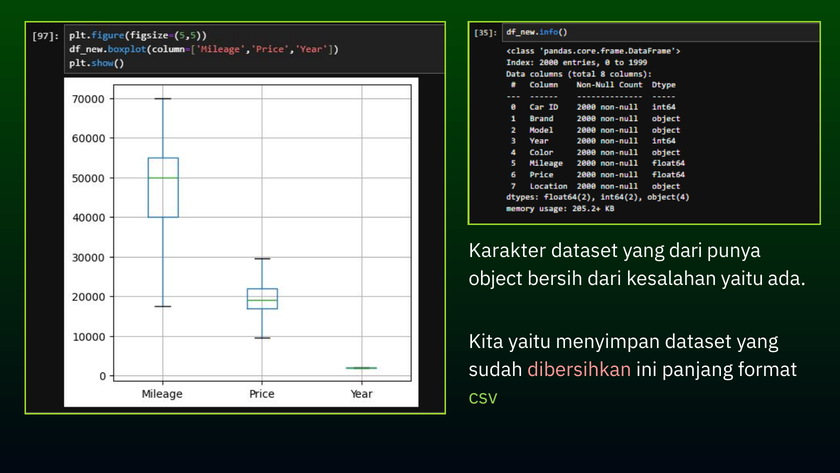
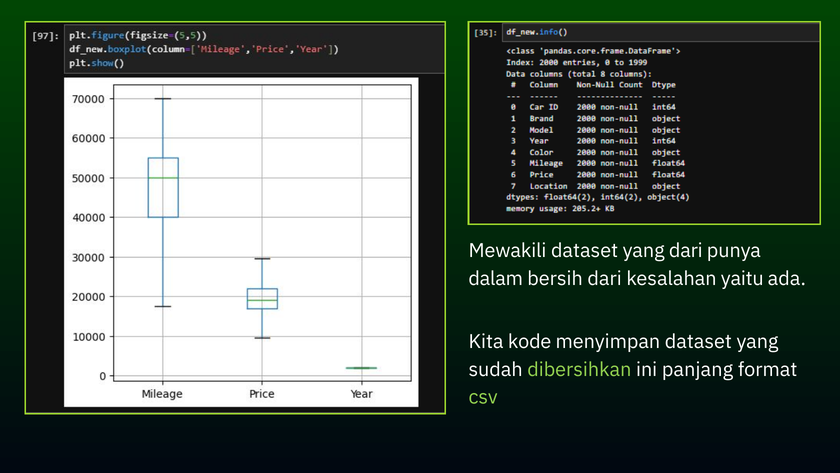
Karakter: Karakter -> Mewakili (507, 250)
object: object -> dalam (496, 278)
Kita yaitu: yaitu -> kode (530, 341)
dibersihkan colour: pink -> light green (579, 369)
